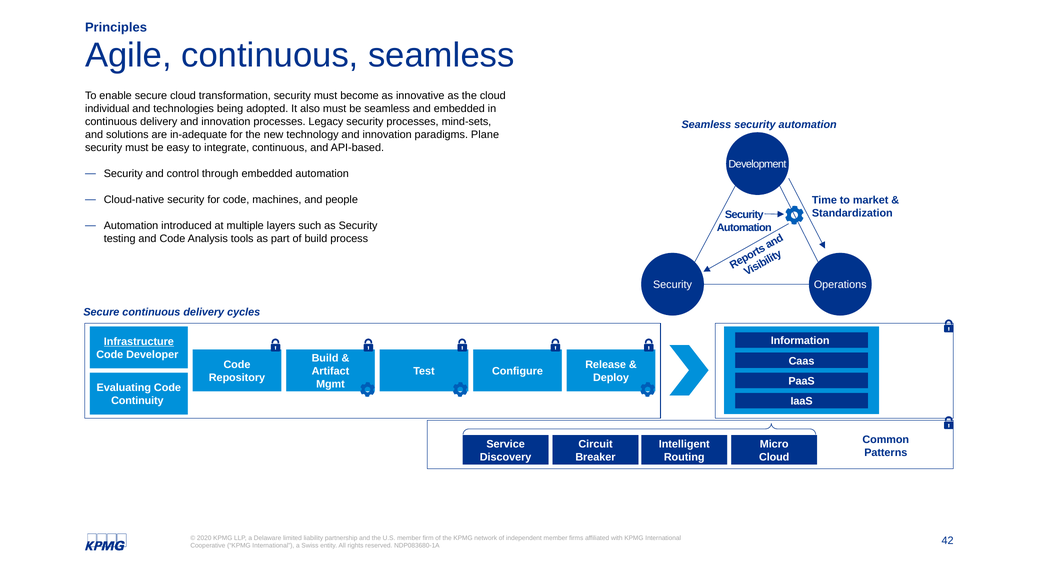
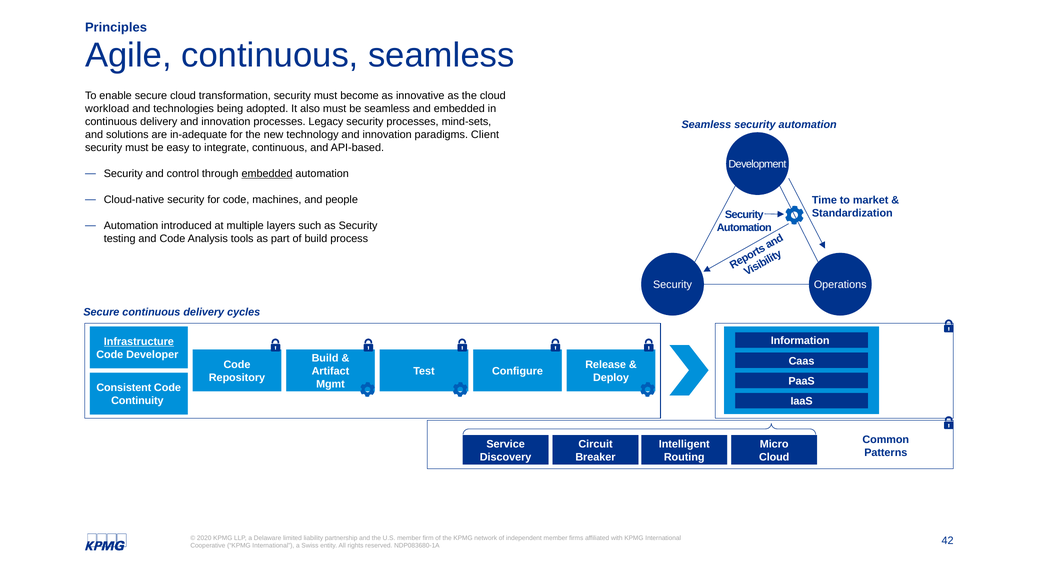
individual: individual -> workload (107, 109)
Plane: Plane -> Client (485, 135)
embedded underline: none -> present (267, 174)
Evaluating: Evaluating -> Consistent (124, 388)
